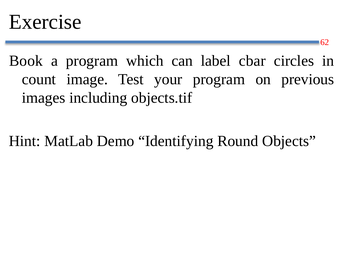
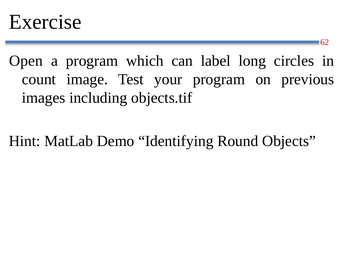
Book: Book -> Open (26, 61)
cbar: cbar -> long (252, 61)
